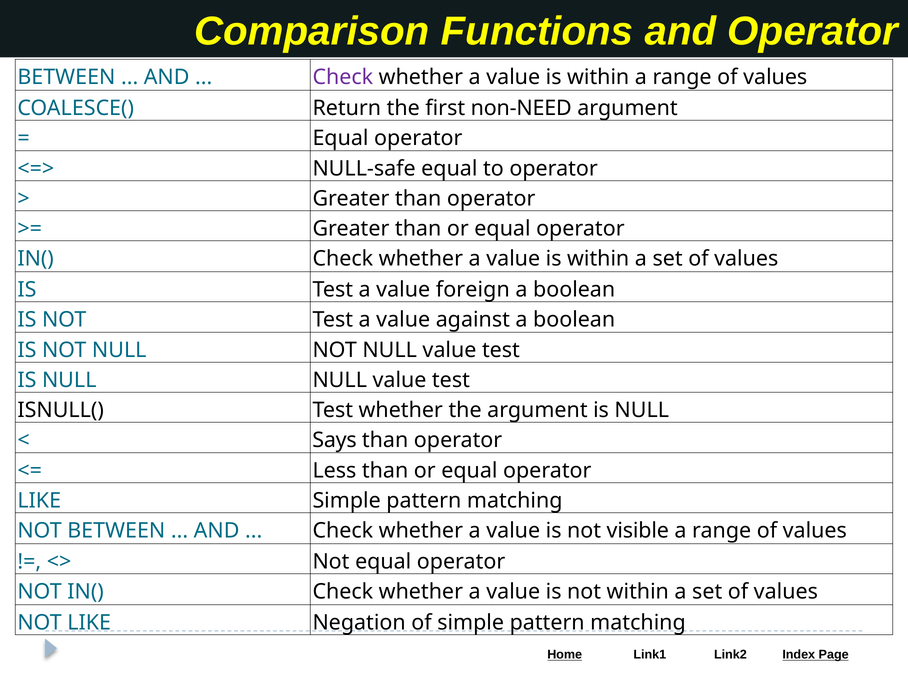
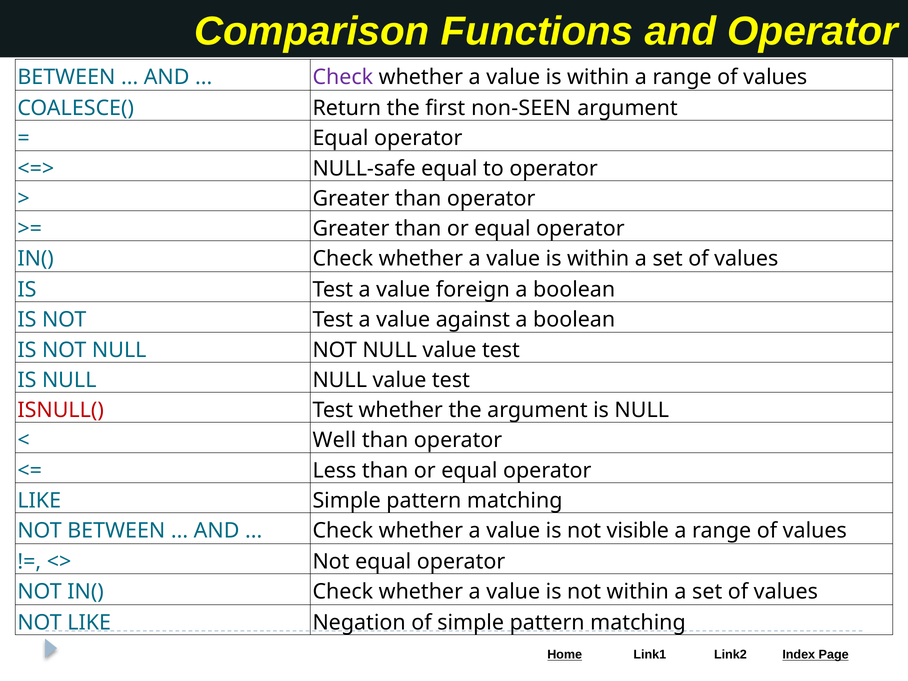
non-NEED: non-NEED -> non-SEEN (521, 108)
ISNULL( colour: black -> red (61, 410)
Says: Says -> Well (334, 440)
